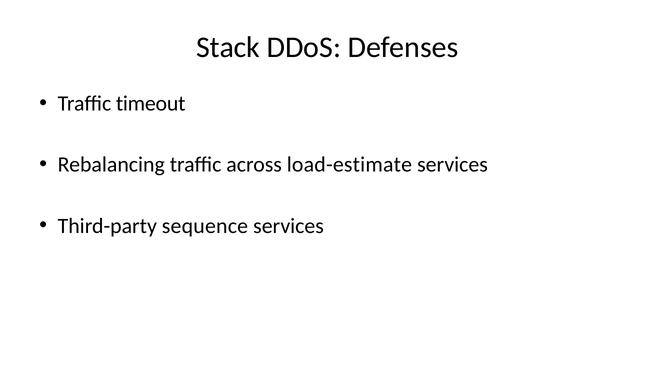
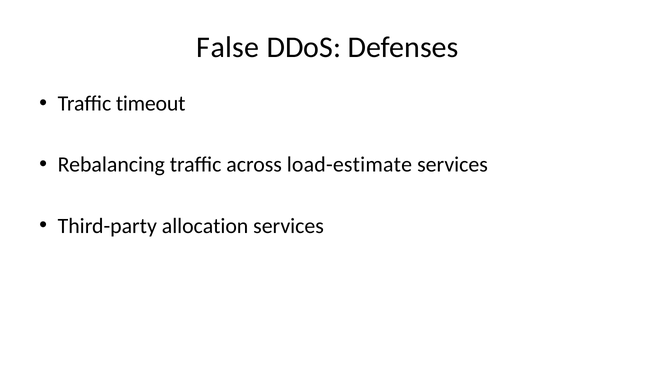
Stack: Stack -> False (228, 48)
sequence: sequence -> allocation (205, 226)
